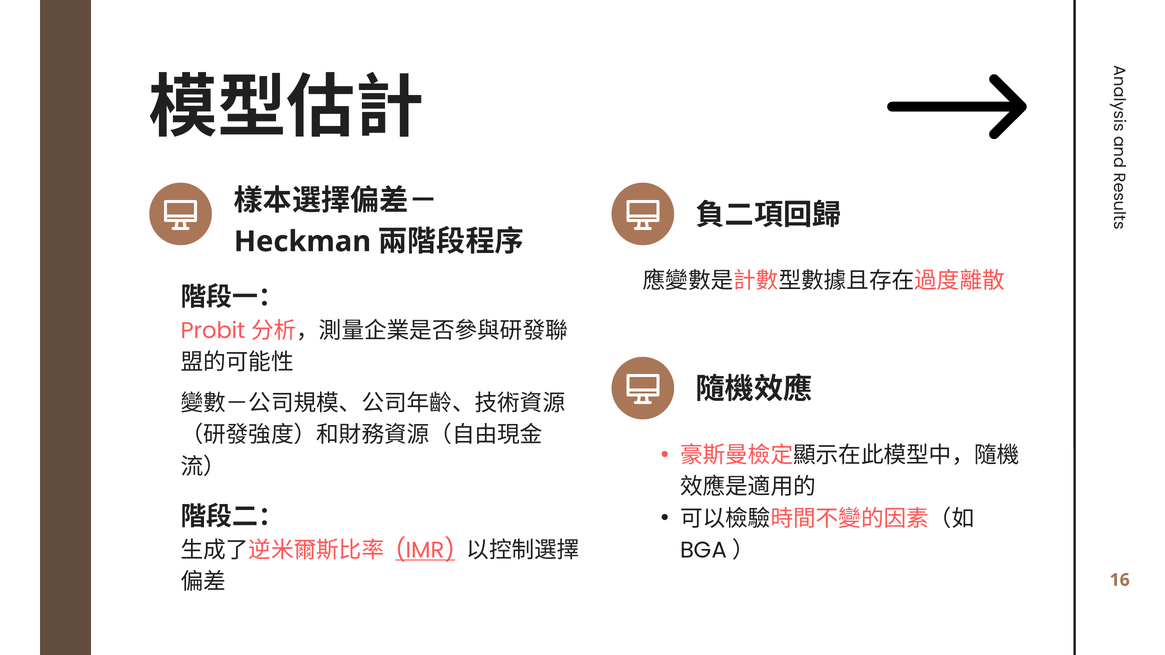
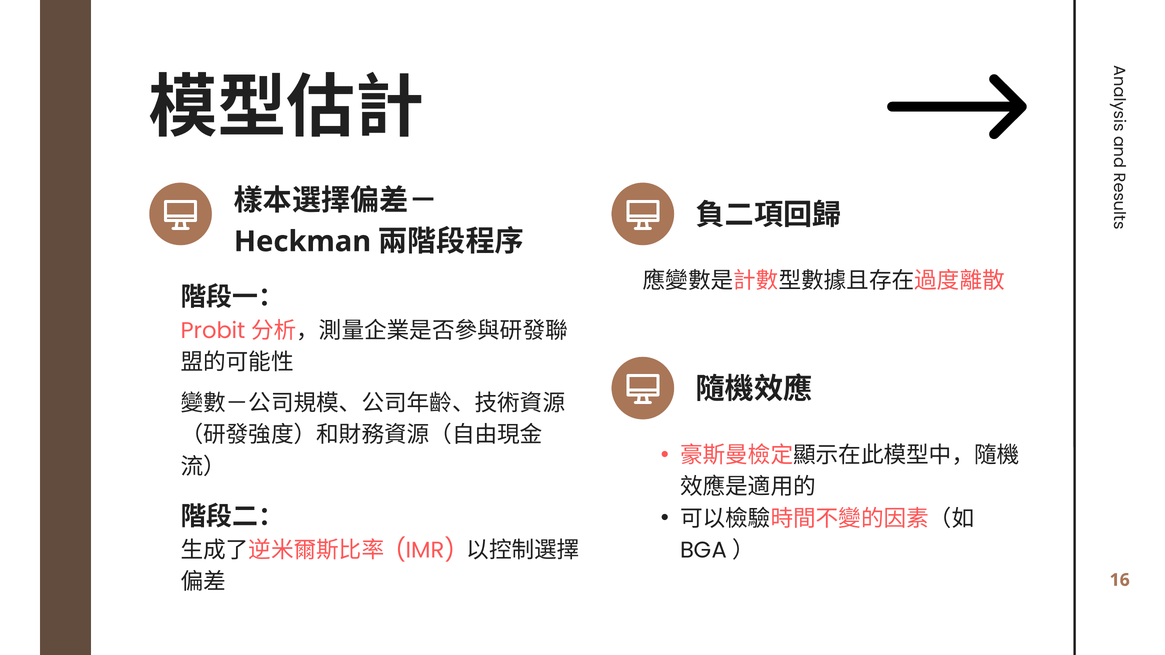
IMR underline: present -> none (425, 551)
